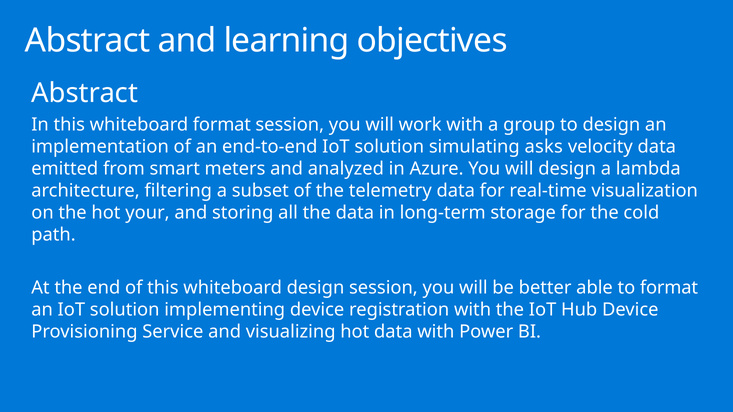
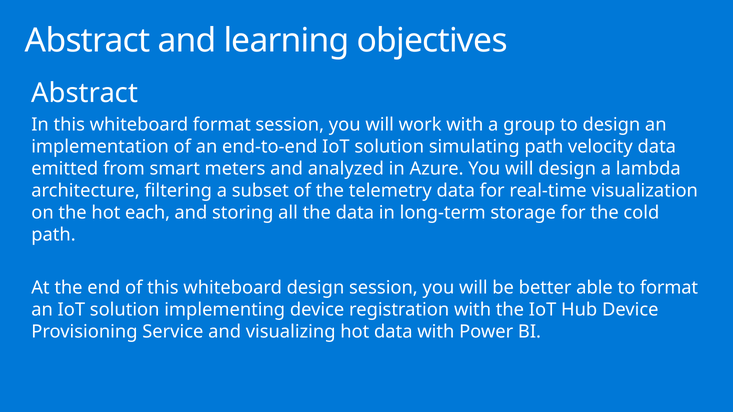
simulating asks: asks -> path (544, 147)
your: your -> each (148, 213)
